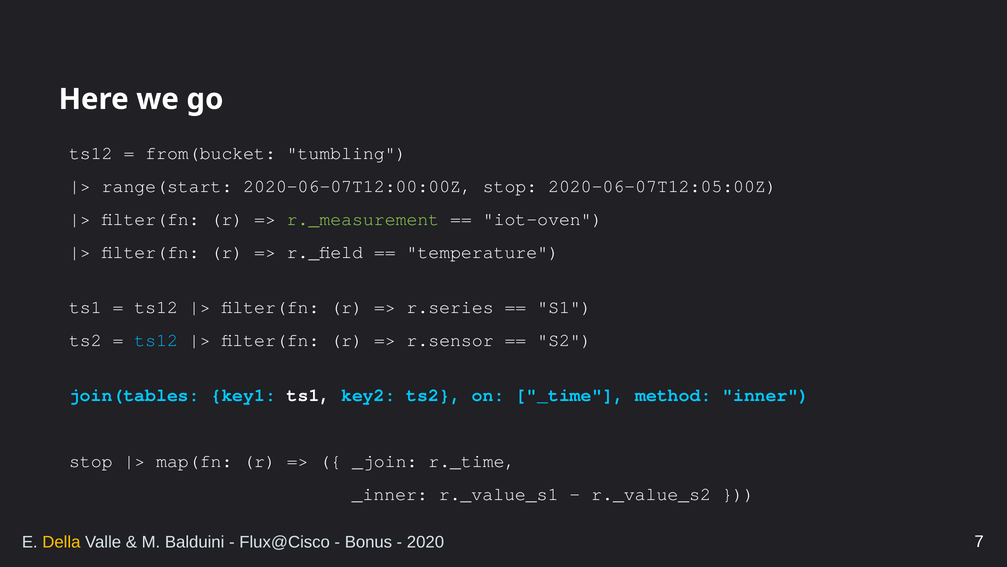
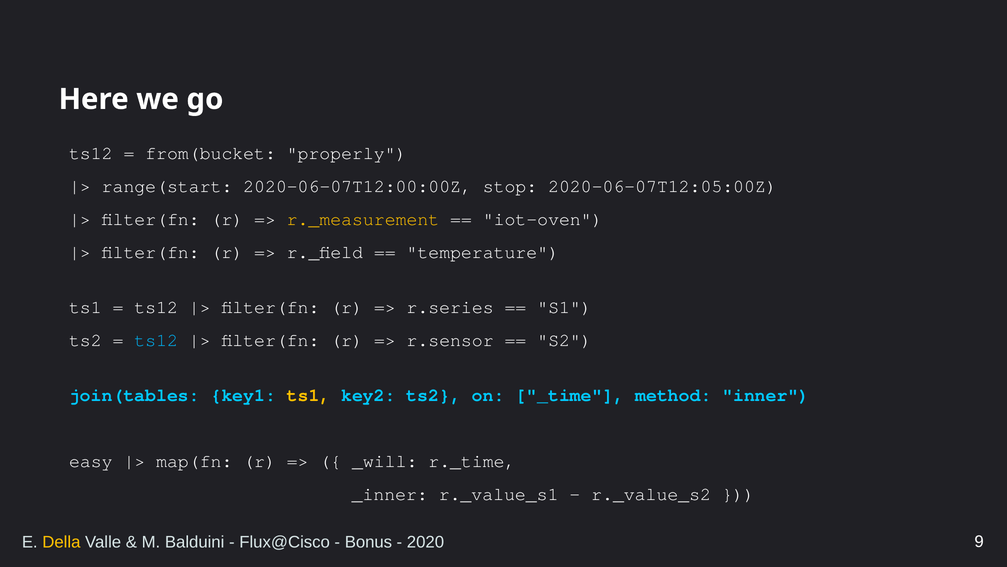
tumbling: tumbling -> properly (347, 153)
r._measurement colour: light green -> yellow (363, 219)
ts1 colour: white -> yellow (309, 395)
stop: stop -> easy (91, 461)
_join: _join -> _will (385, 461)
7: 7 -> 9 (979, 541)
